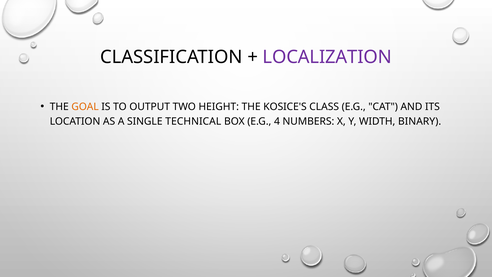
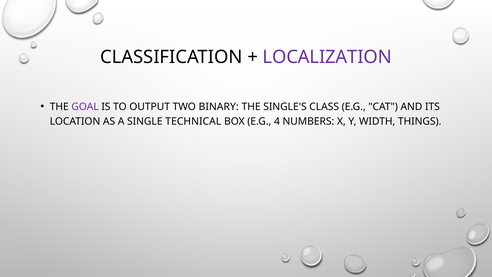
GOAL colour: orange -> purple (85, 107)
HEIGHT: HEIGHT -> BINARY (219, 107)
KOSICE'S: KOSICE'S -> SINGLE'S (285, 107)
BINARY: BINARY -> THINGS (420, 121)
